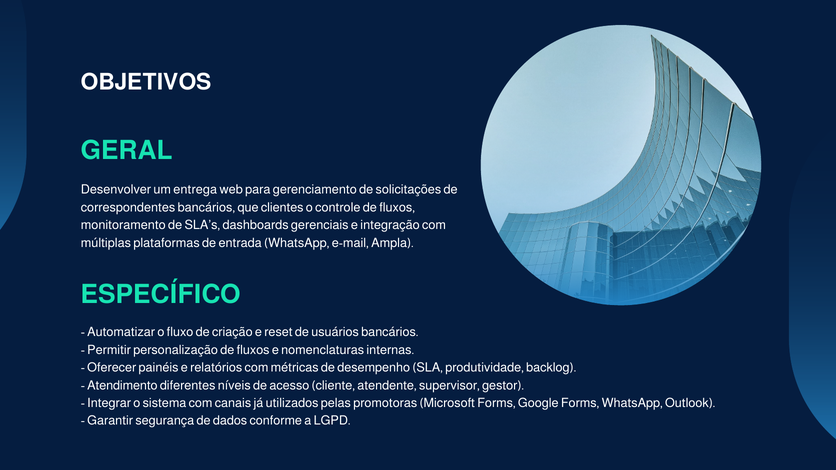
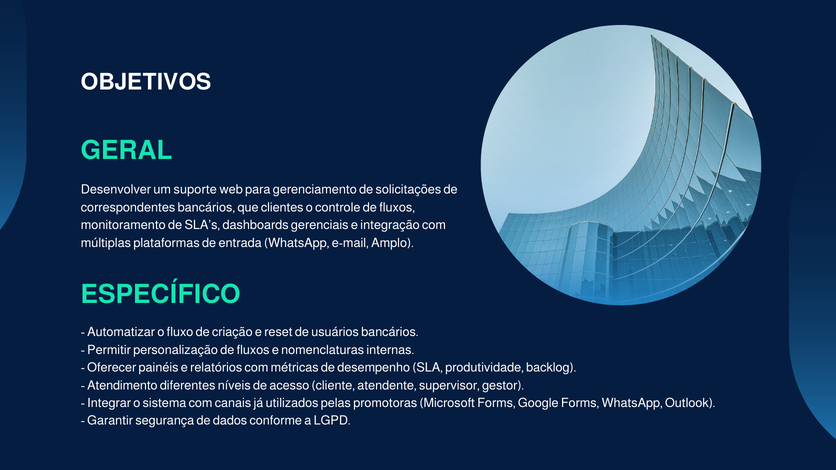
entrega: entrega -> suporte (195, 190)
Ampla: Ampla -> Amplo (392, 243)
